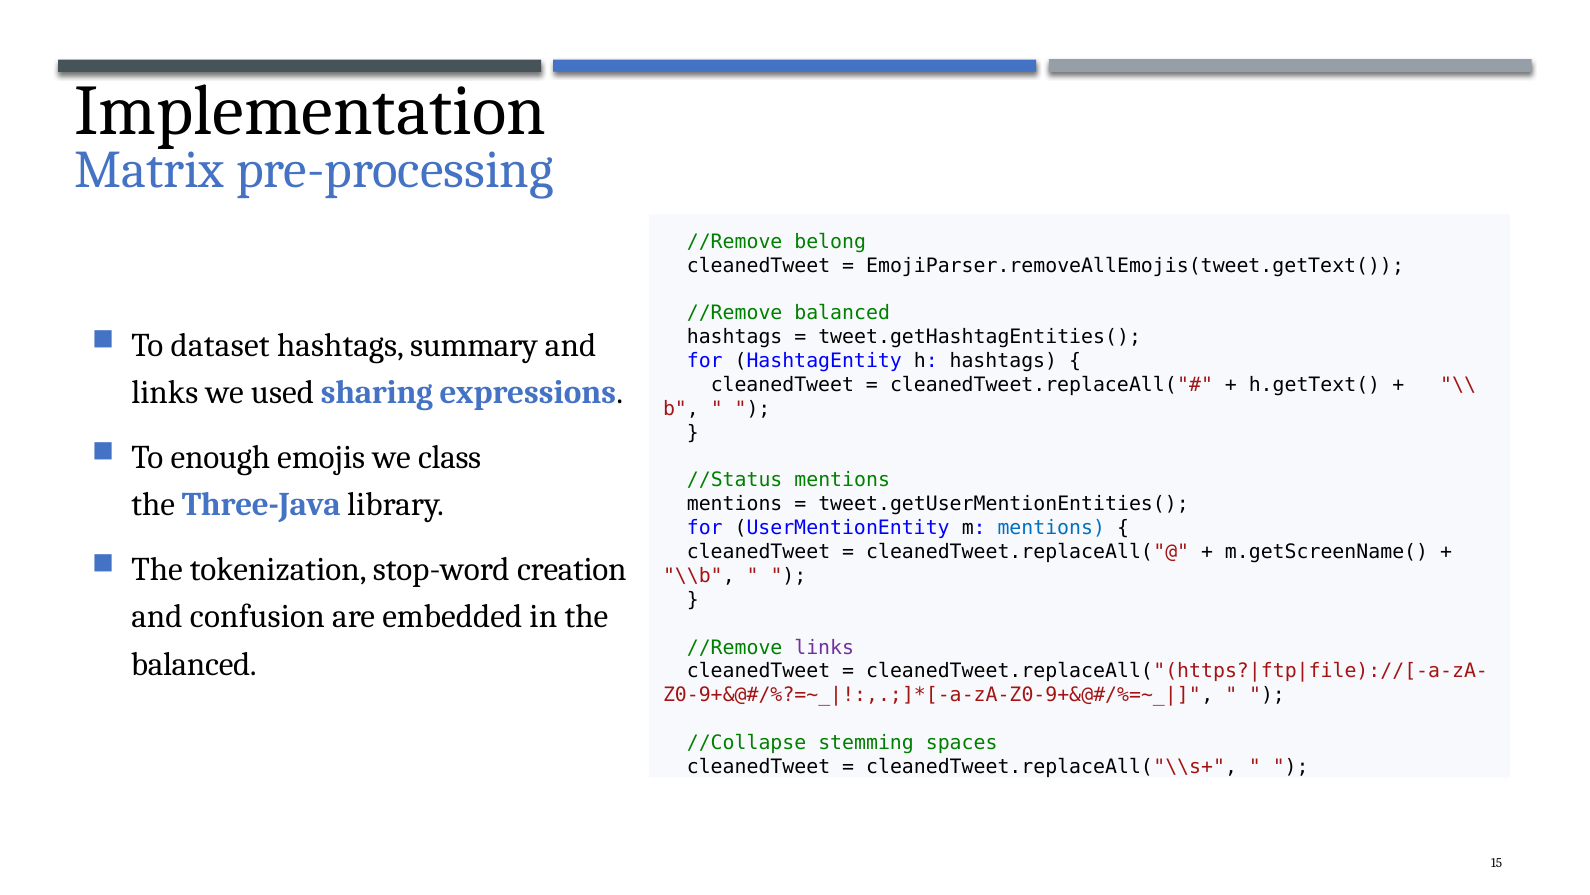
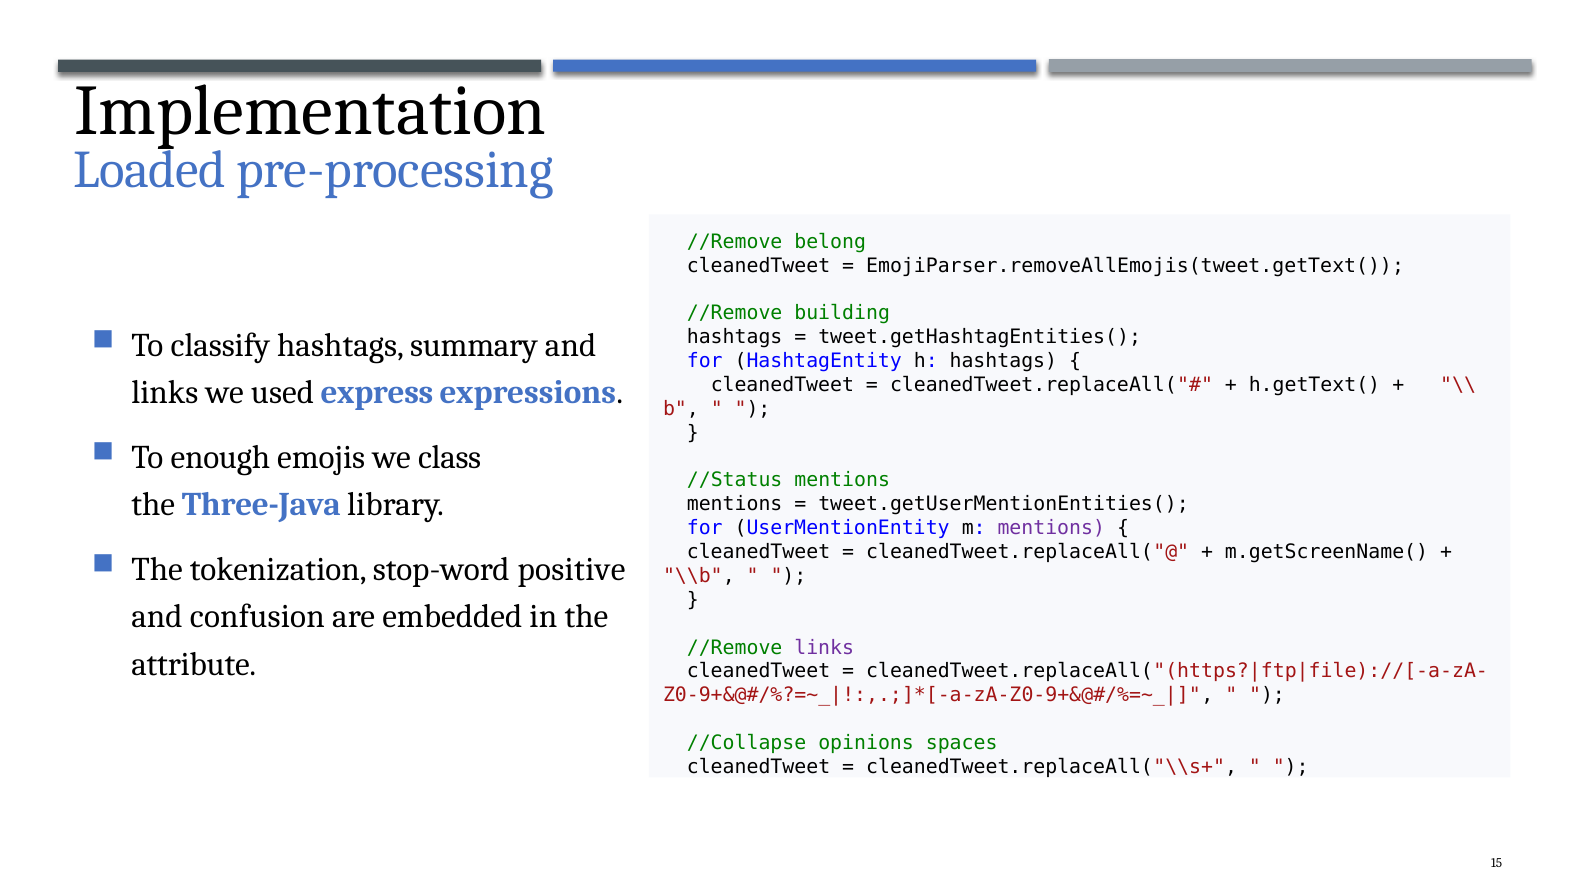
Matrix: Matrix -> Loaded (150, 170)
//Remove balanced: balanced -> building (842, 313)
dataset: dataset -> classify (220, 345)
sharing: sharing -> express (377, 393)
mentions colour: blue -> purple (1051, 528)
creation: creation -> positive (571, 569)
balanced: balanced -> attribute (194, 664)
stemming: stemming -> opinions (866, 742)
